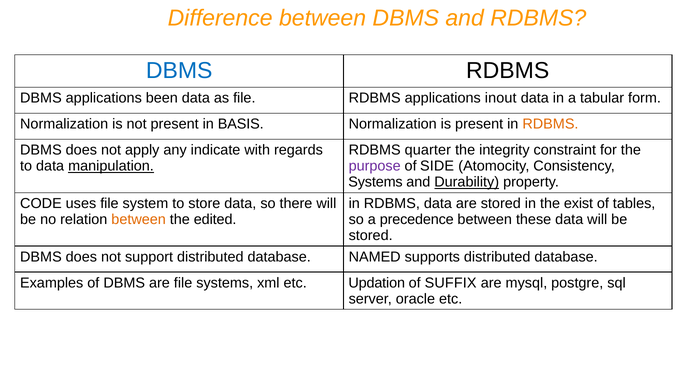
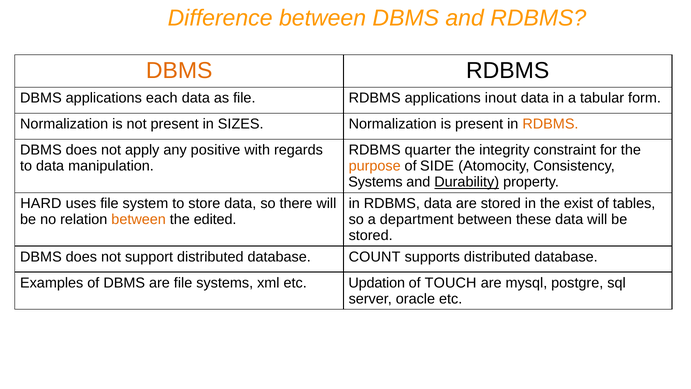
DBMS colour: blue -> orange (179, 70)
been: been -> each (162, 98)
BASIS: BASIS -> SIZES (241, 124)
indicate: indicate -> positive (215, 150)
manipulation underline: present -> none (111, 166)
purpose colour: purple -> orange (375, 166)
CODE: CODE -> HARD (41, 203)
precedence: precedence -> department (417, 219)
NAMED: NAMED -> COUNT (375, 257)
SUFFIX: SUFFIX -> TOUCH (451, 283)
